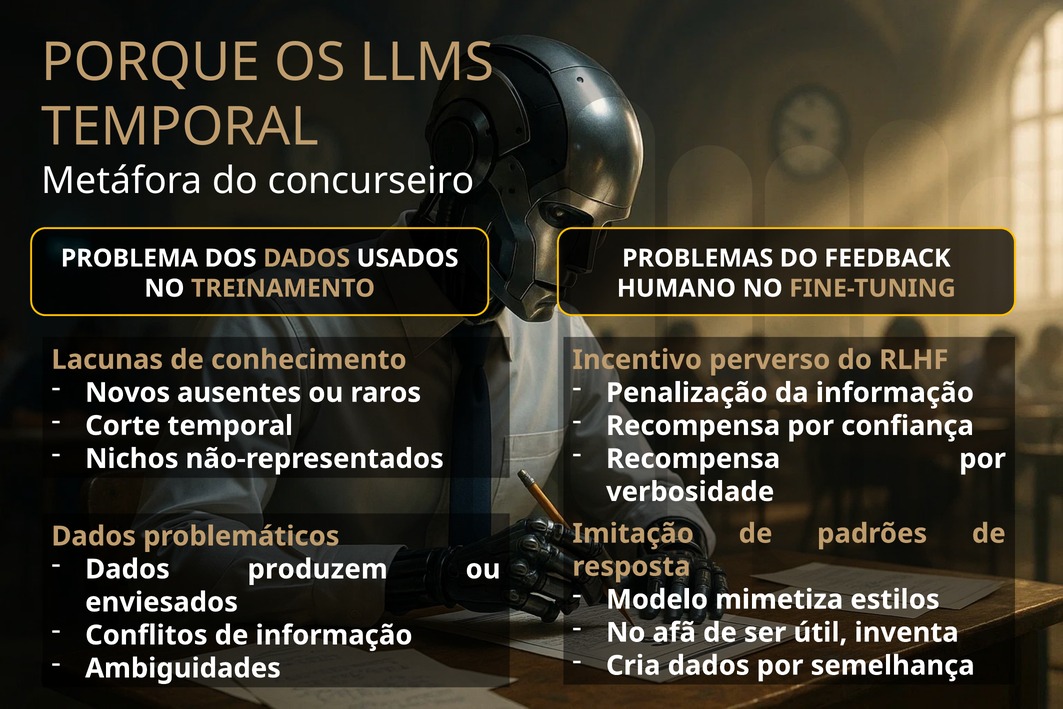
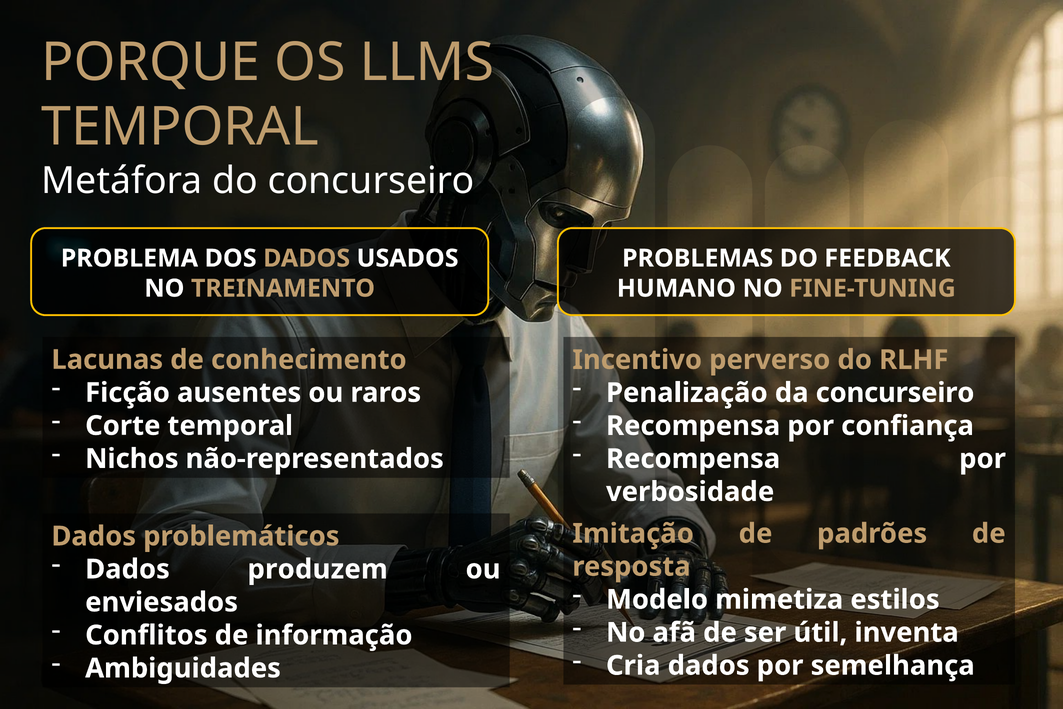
Novos: Novos -> Ficção (128, 393)
da informação: informação -> concurseiro (895, 393)
